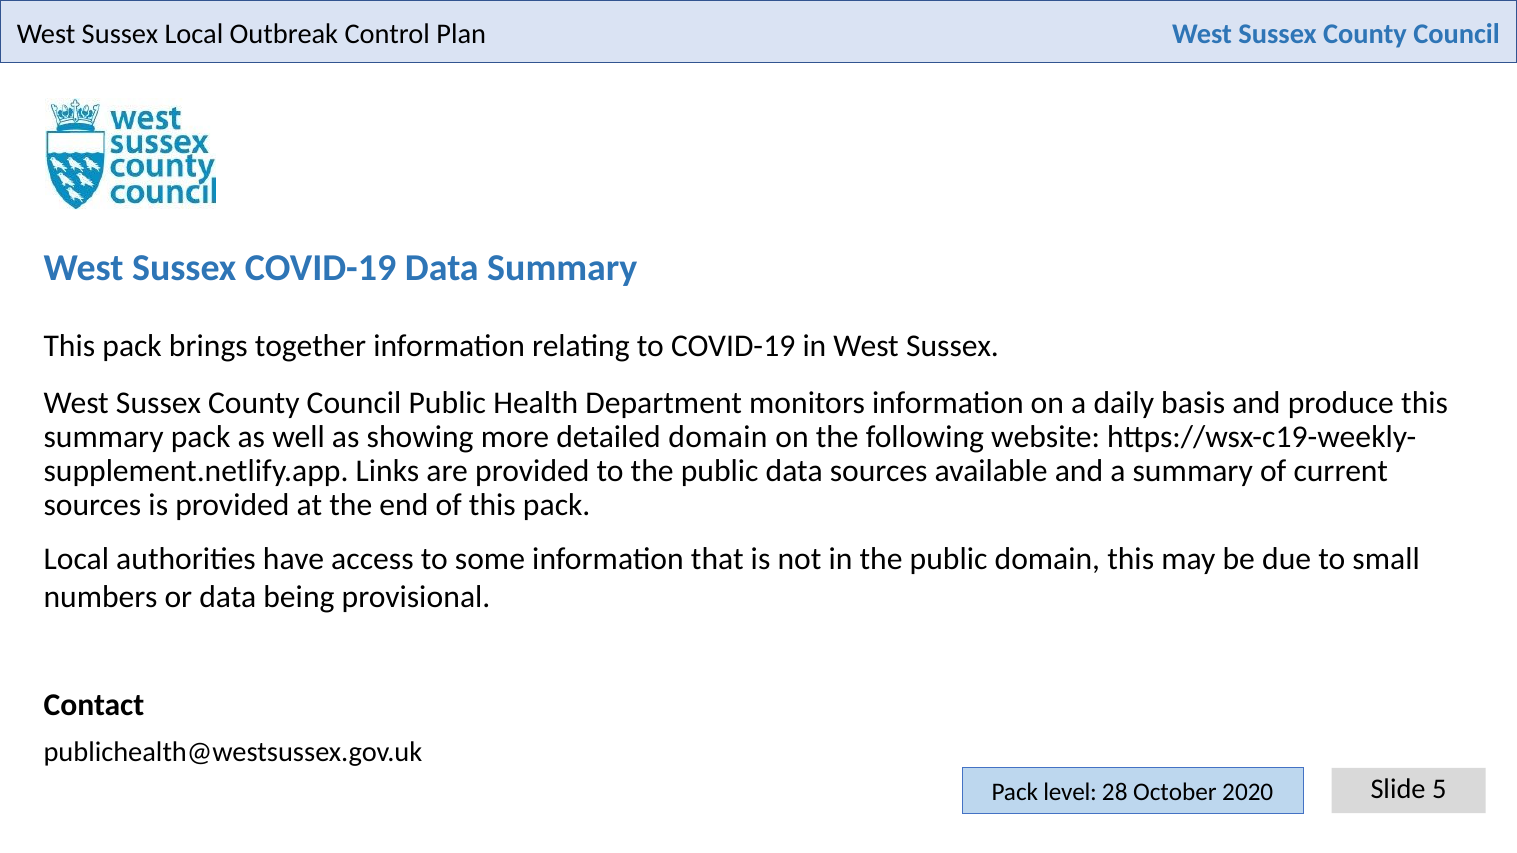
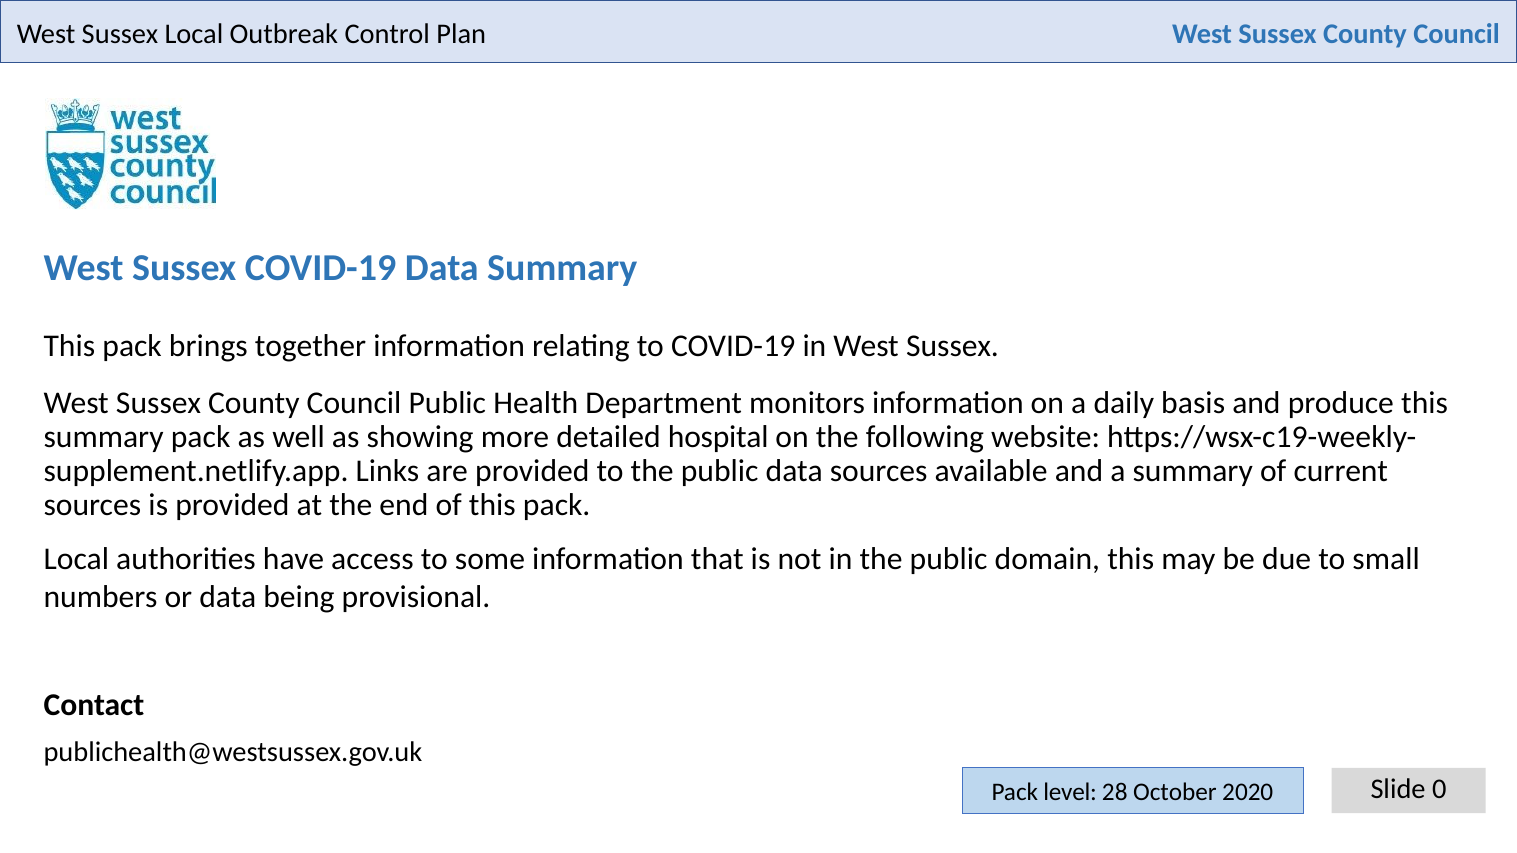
detailed domain: domain -> hospital (718, 437)
5: 5 -> 0 (1439, 789)
